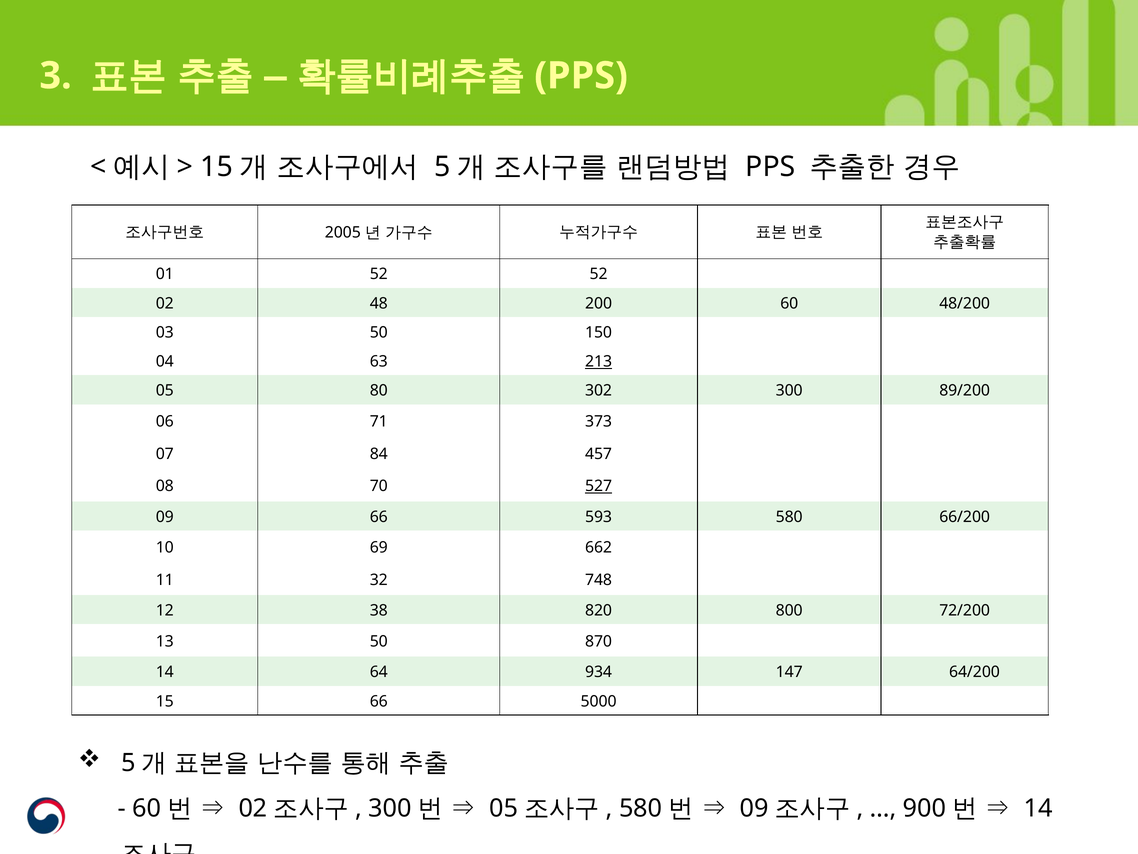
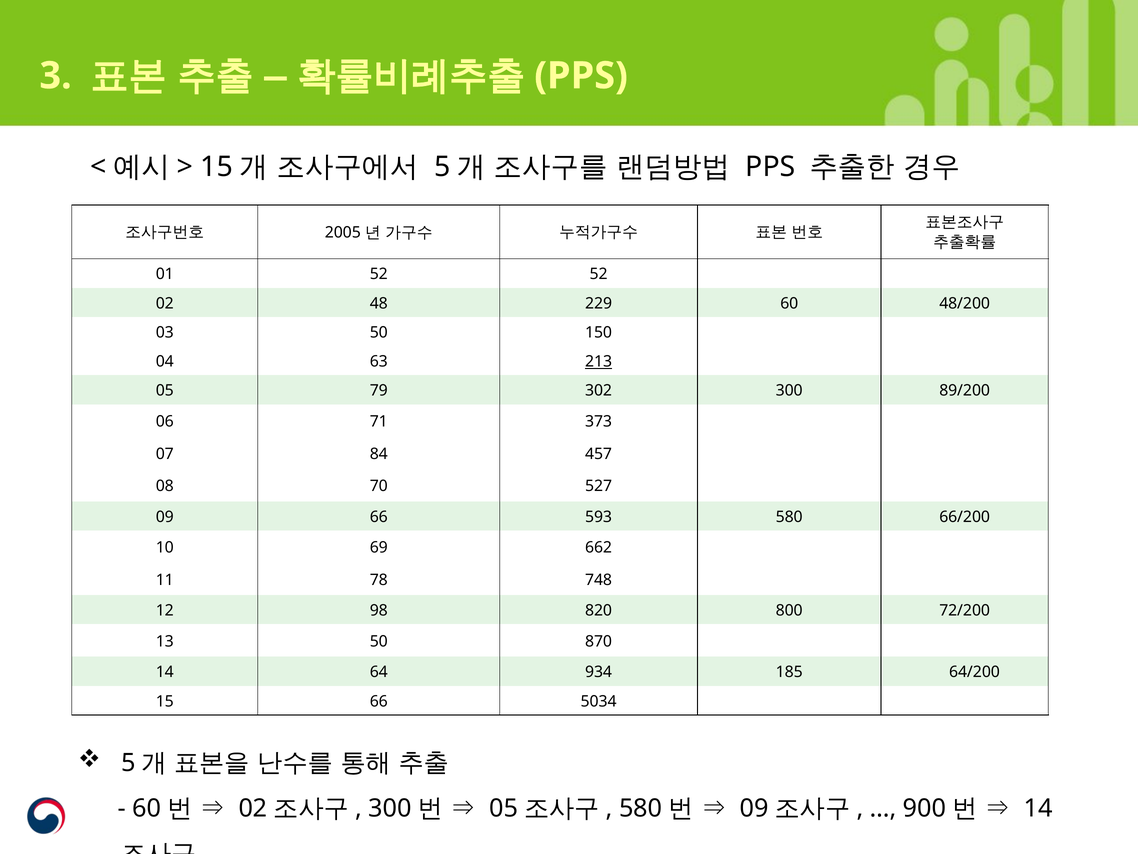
200: 200 -> 229 (599, 303)
80: 80 -> 79 (379, 390)
527 underline: present -> none (599, 486)
32: 32 -> 78 (379, 580)
38: 38 -> 98 (379, 610)
147: 147 -> 185 (789, 672)
5000: 5000 -> 5034 (599, 701)
